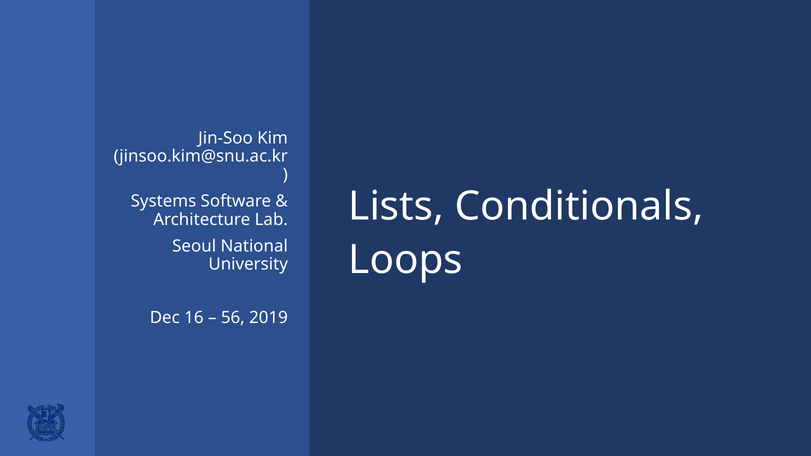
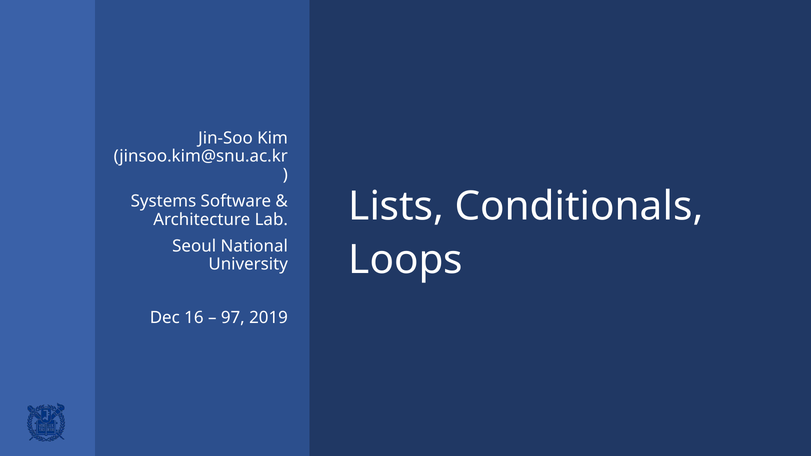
56: 56 -> 97 (233, 318)
